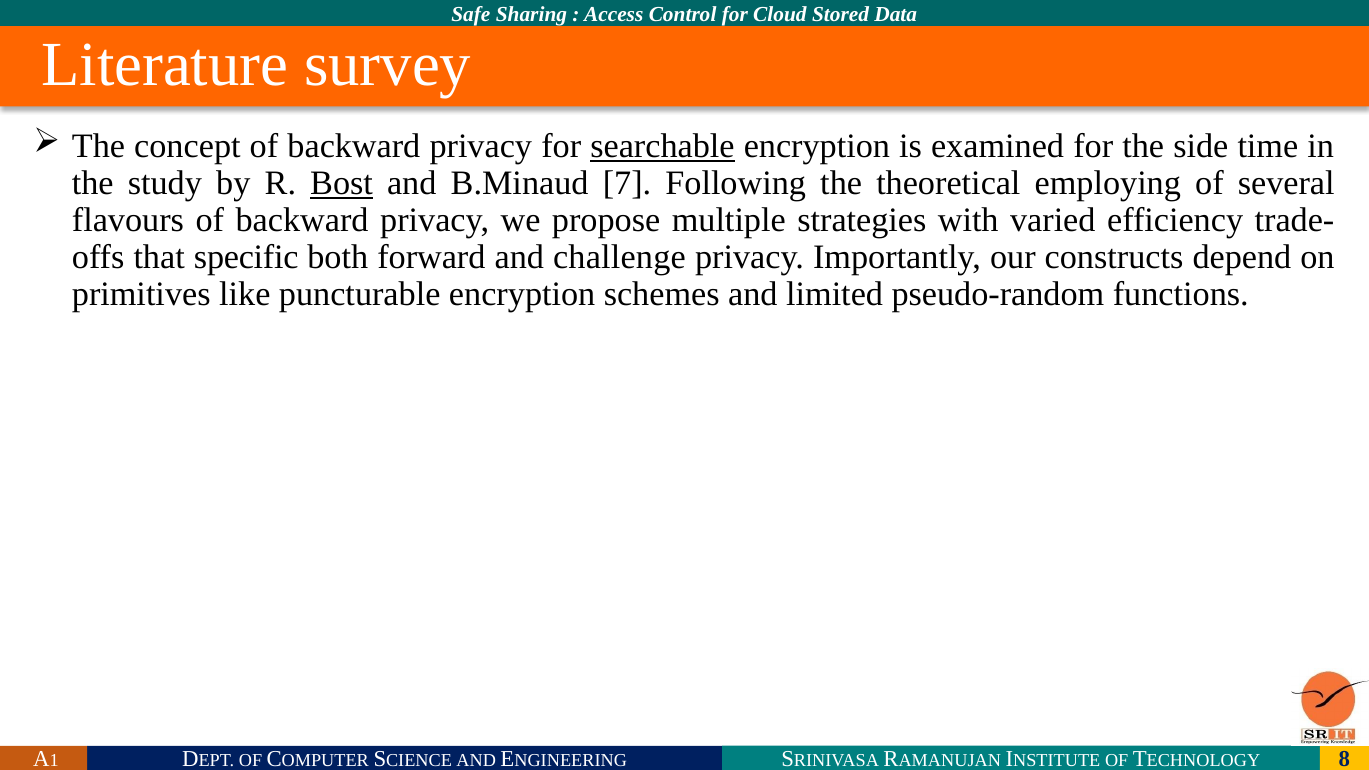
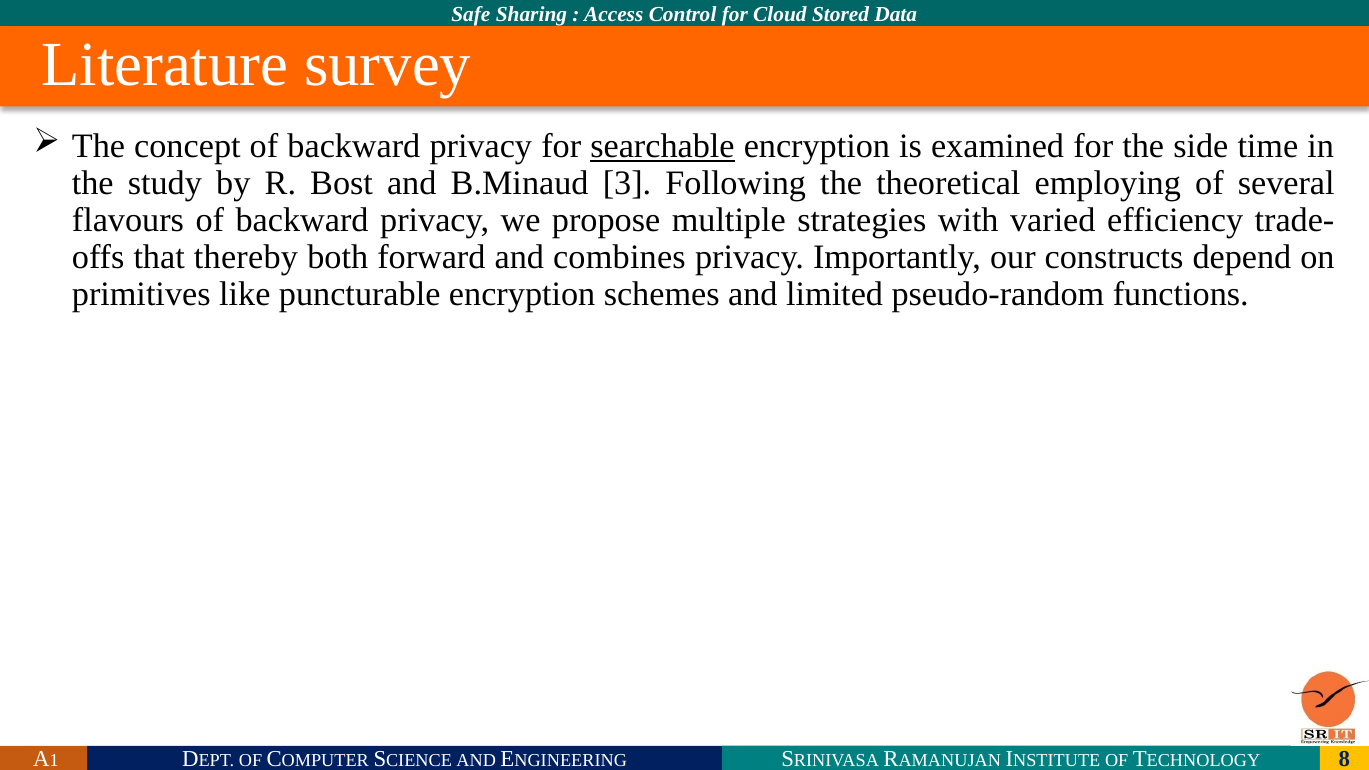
Bost underline: present -> none (342, 184)
7: 7 -> 3 (627, 184)
specific: specific -> thereby (246, 257)
challenge: challenge -> combines (619, 257)
